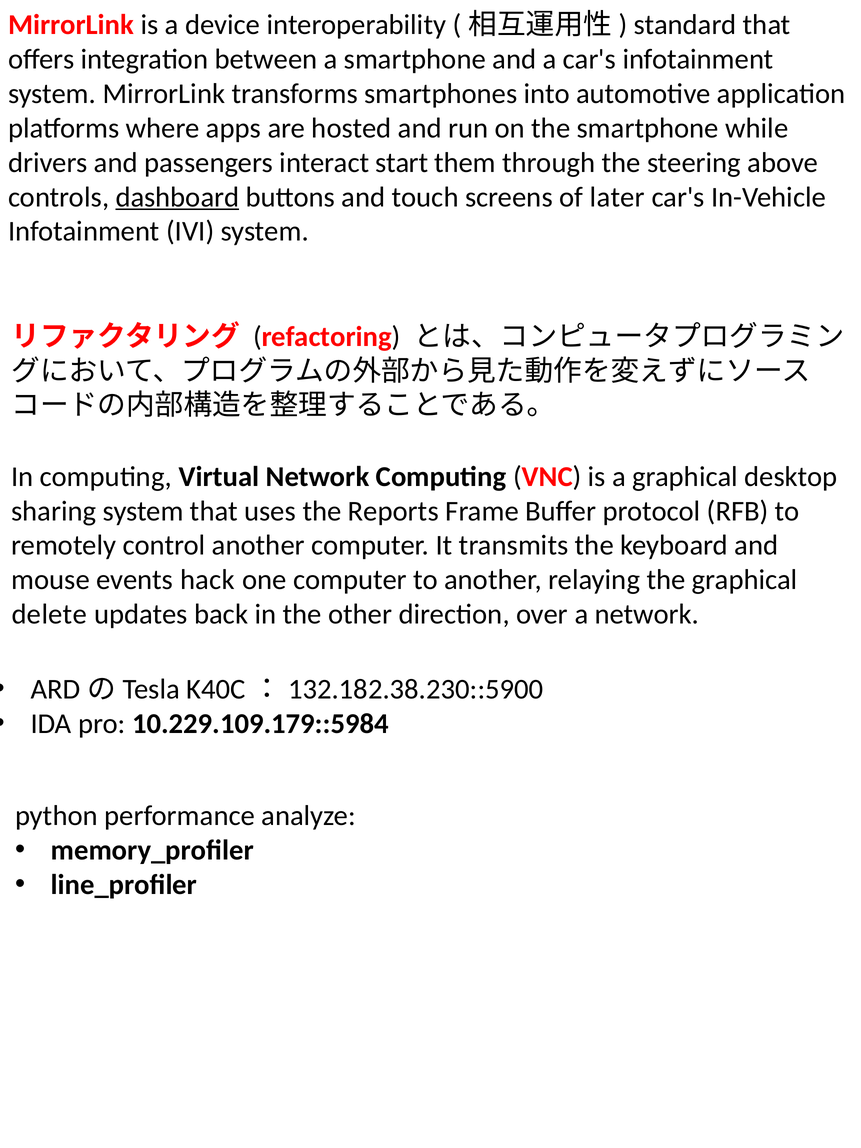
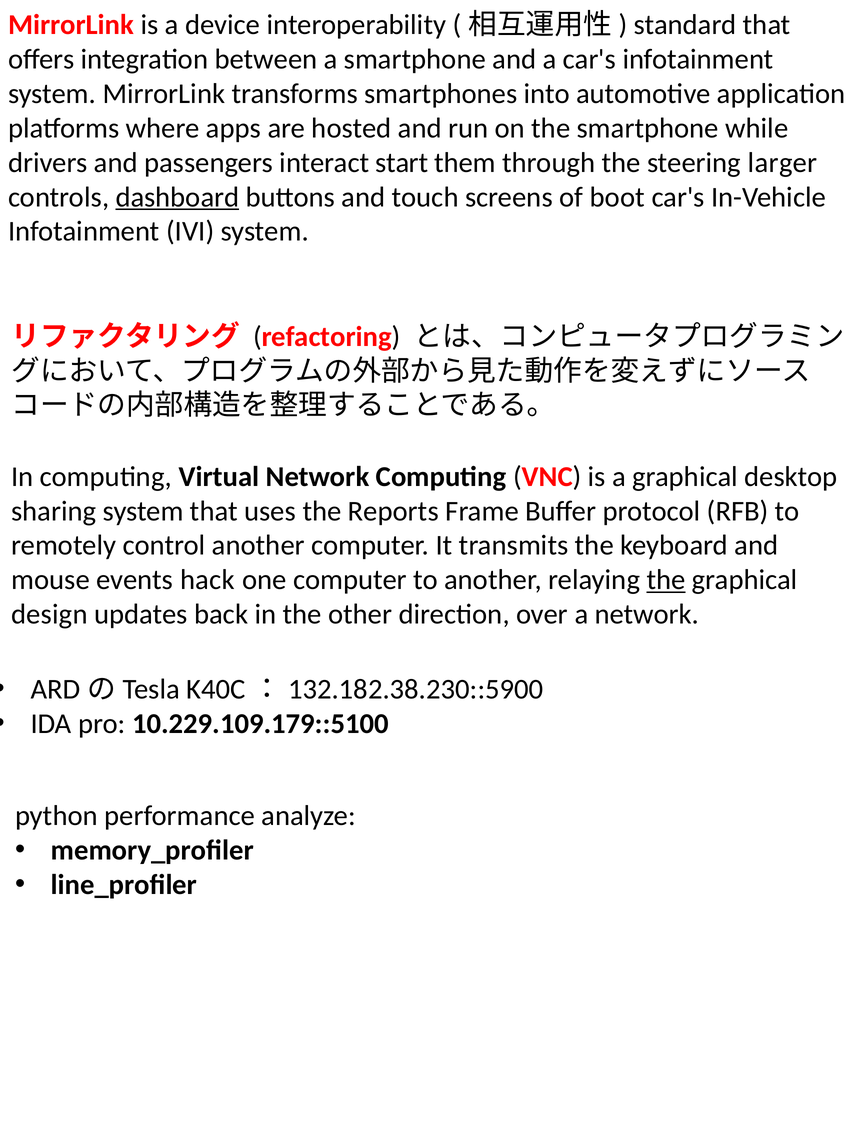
above: above -> larger (783, 163)
later: later -> boot (617, 197)
the underline: none -> present (666, 580)
delete: delete -> design (49, 614)
10.229.109.179::5984: 10.229.109.179::5984 -> 10.229.109.179::5100 (260, 724)
